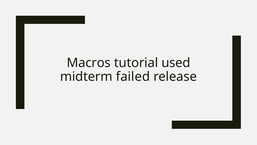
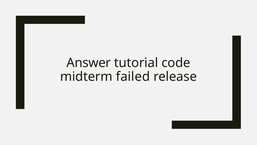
Macros: Macros -> Answer (89, 63)
used: used -> code (176, 63)
